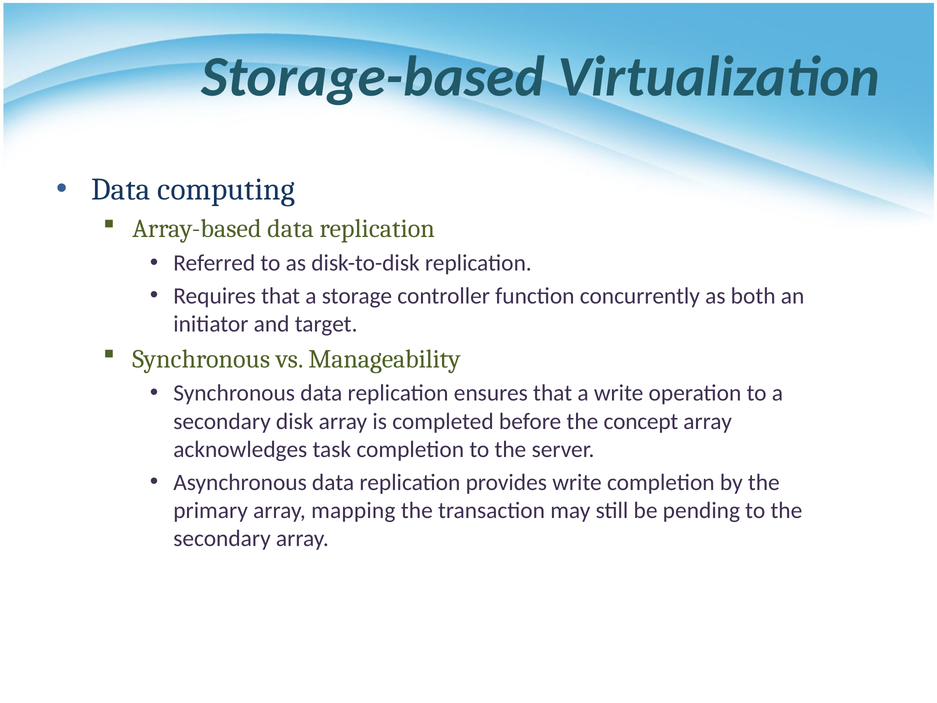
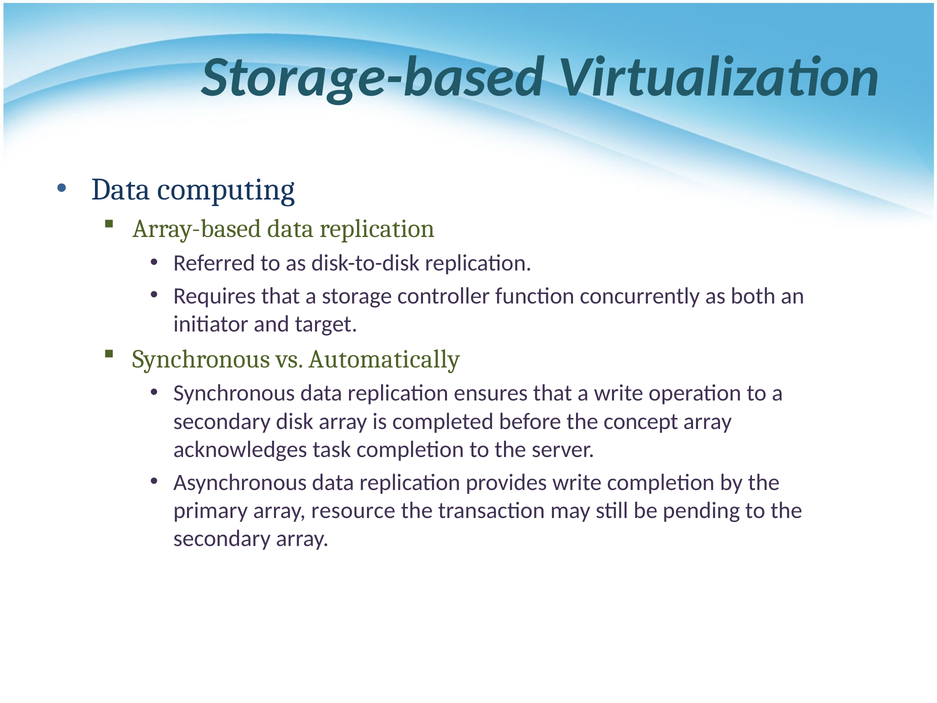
Manageability: Manageability -> Automatically (384, 359)
mapping: mapping -> resource (353, 510)
